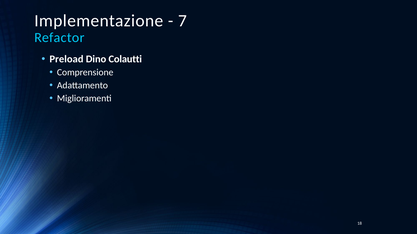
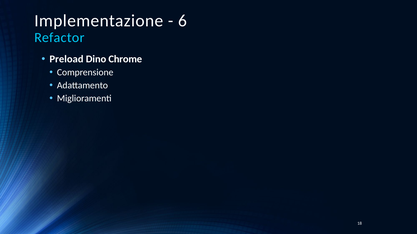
7: 7 -> 6 (182, 21)
Colautti: Colautti -> Chrome (125, 59)
